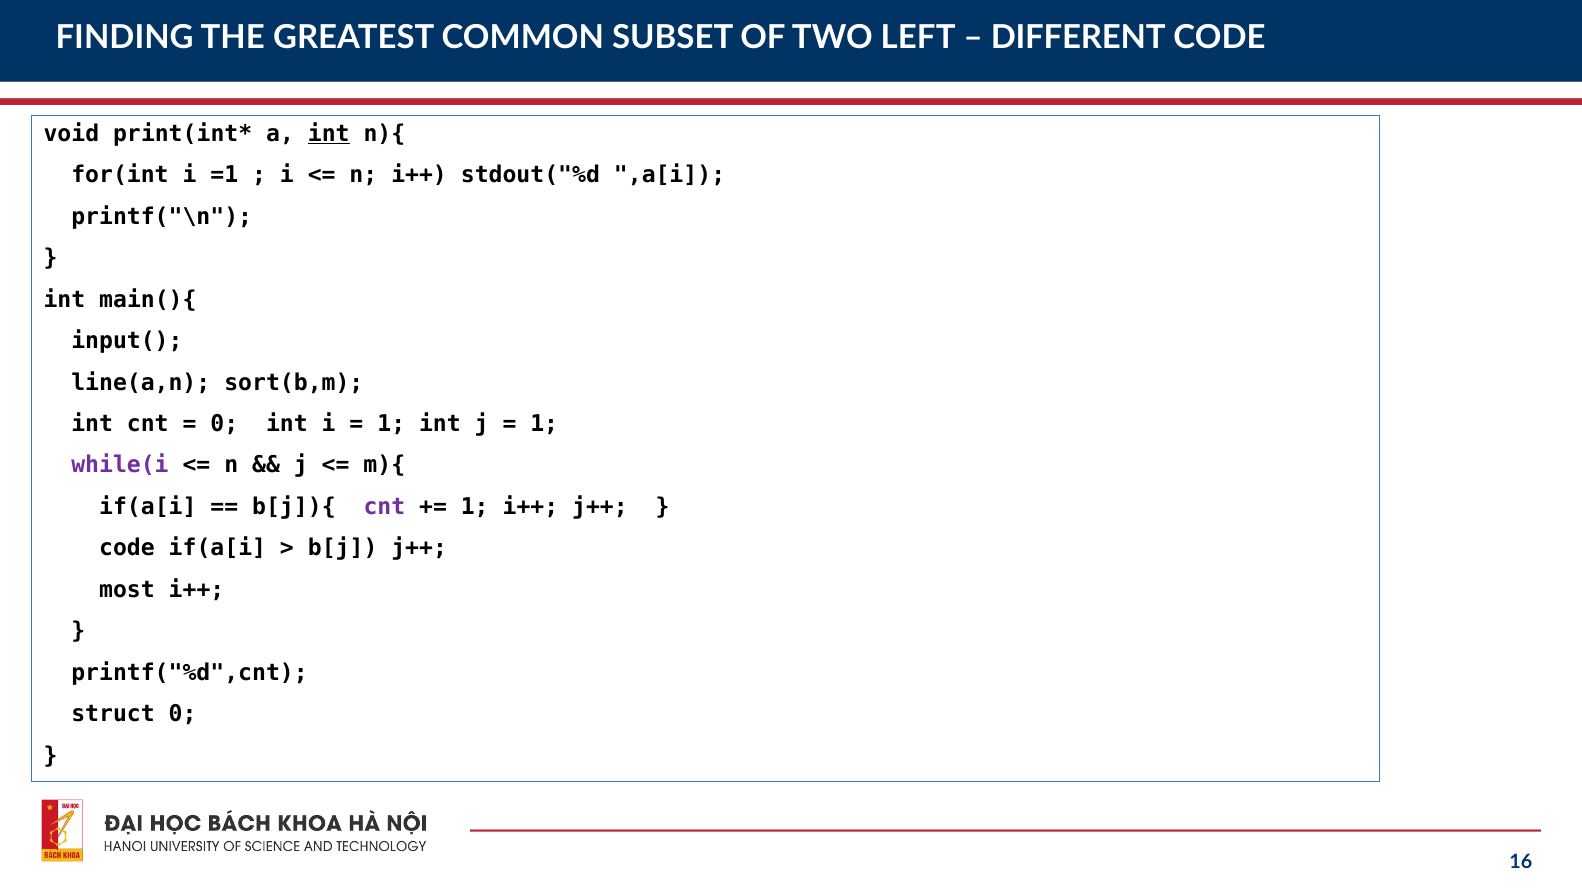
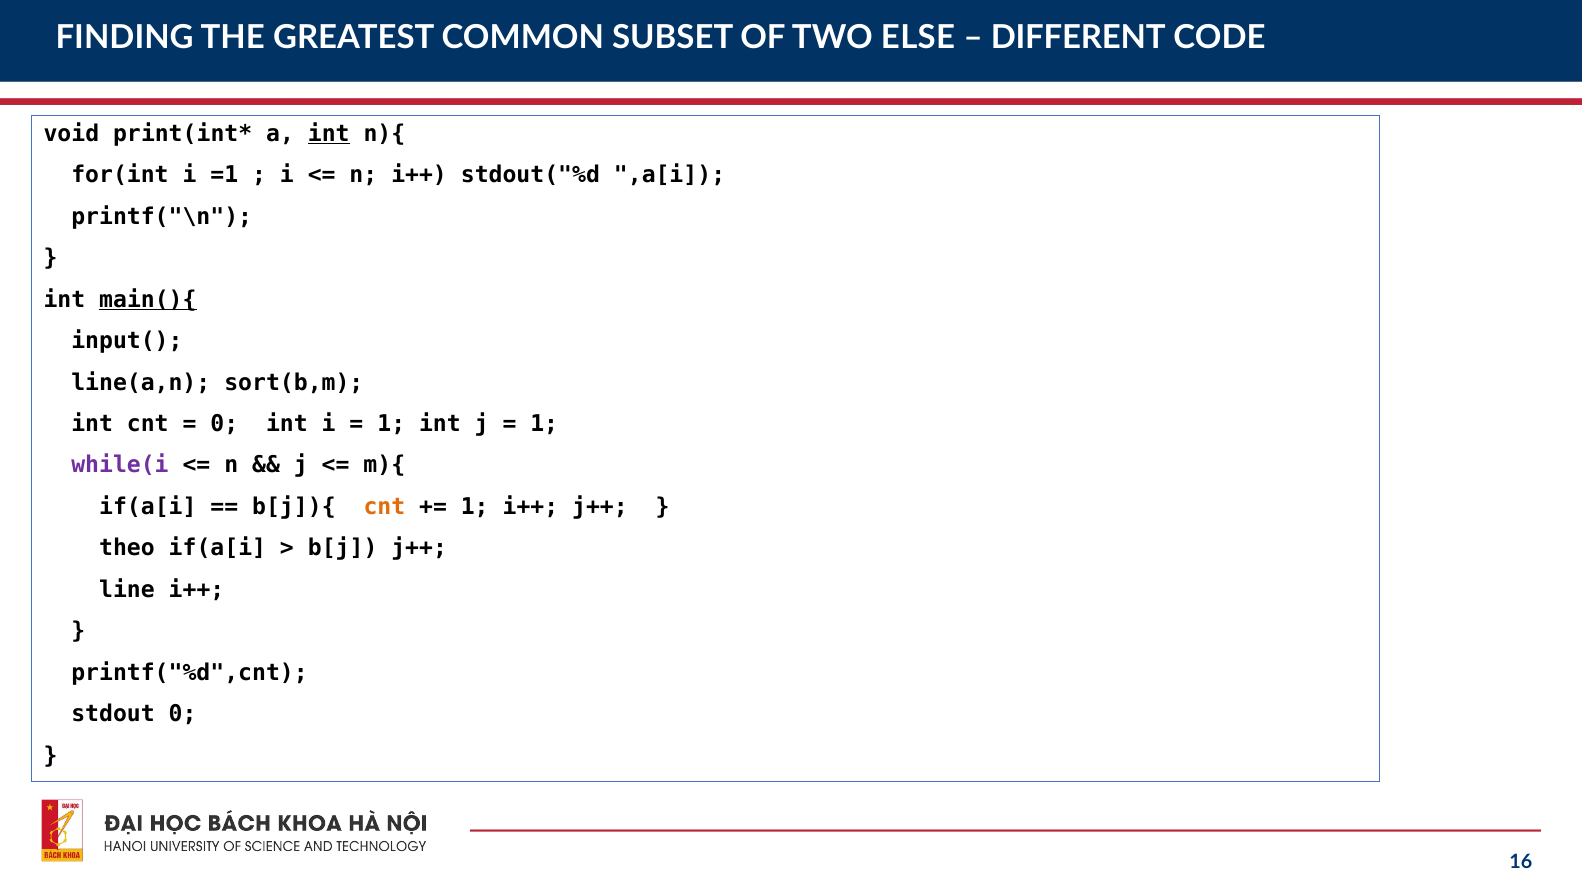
LEFT: LEFT -> ELSE (918, 38)
main(){ underline: none -> present (148, 300)
cnt colour: purple -> orange (384, 507)
code: code -> theo (127, 548)
most: most -> line (127, 590)
struct: struct -> stdout (113, 714)
